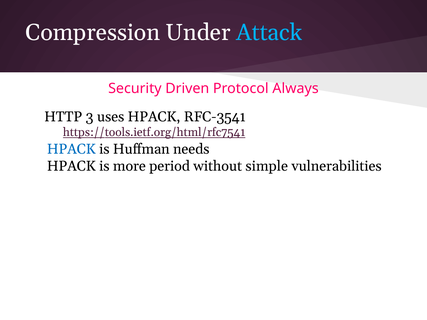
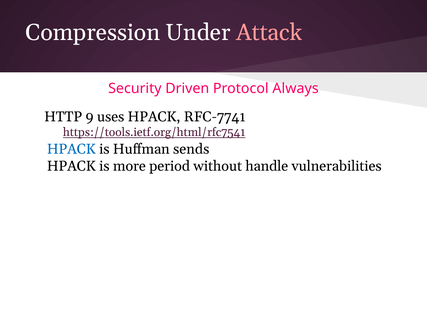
Attack colour: light blue -> pink (269, 33)
3: 3 -> 9 (90, 117)
RFC-3541: RFC-3541 -> RFC-7741 (215, 117)
needs: needs -> sends (191, 149)
simple: simple -> handle (267, 166)
